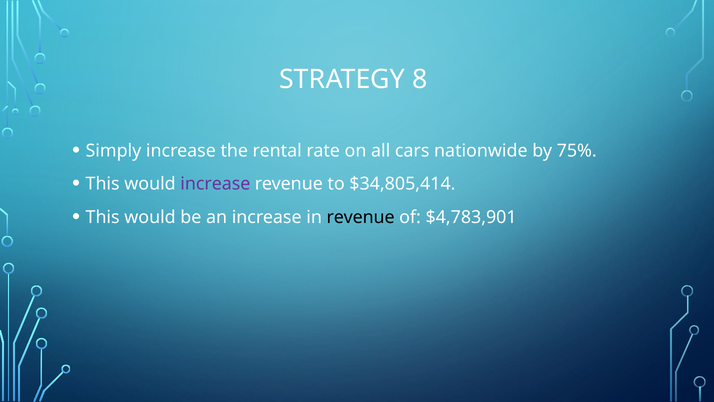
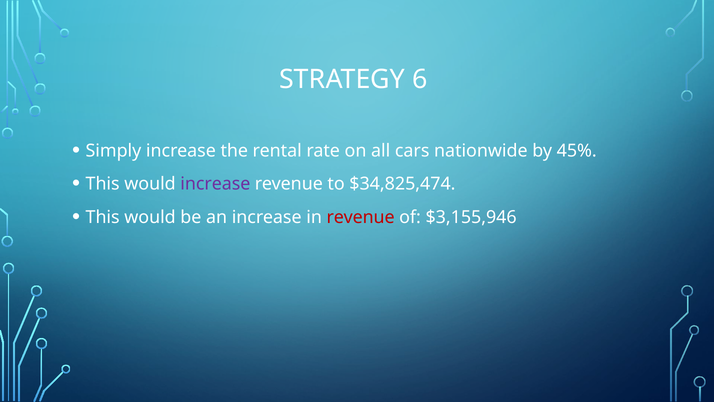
8: 8 -> 6 (420, 79)
75%: 75% -> 45% (577, 151)
$34,805,414: $34,805,414 -> $34,825,474 (402, 184)
revenue colour: black -> red (361, 217)
$4,783,901: $4,783,901 -> $3,155,946 (471, 217)
